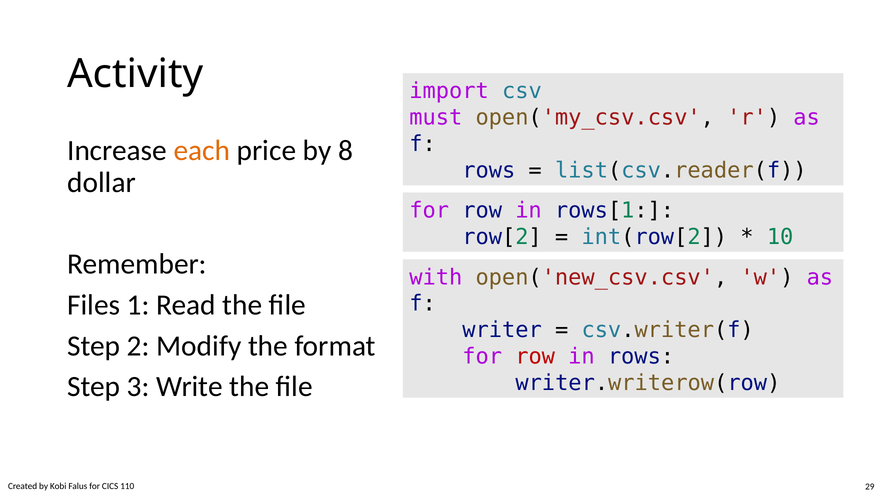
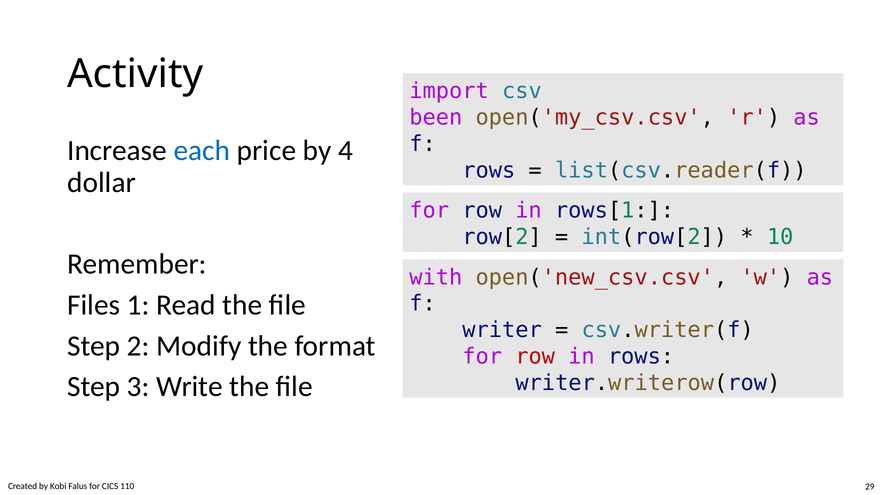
must: must -> been (436, 118)
each colour: orange -> blue (202, 151)
8: 8 -> 4 (345, 151)
